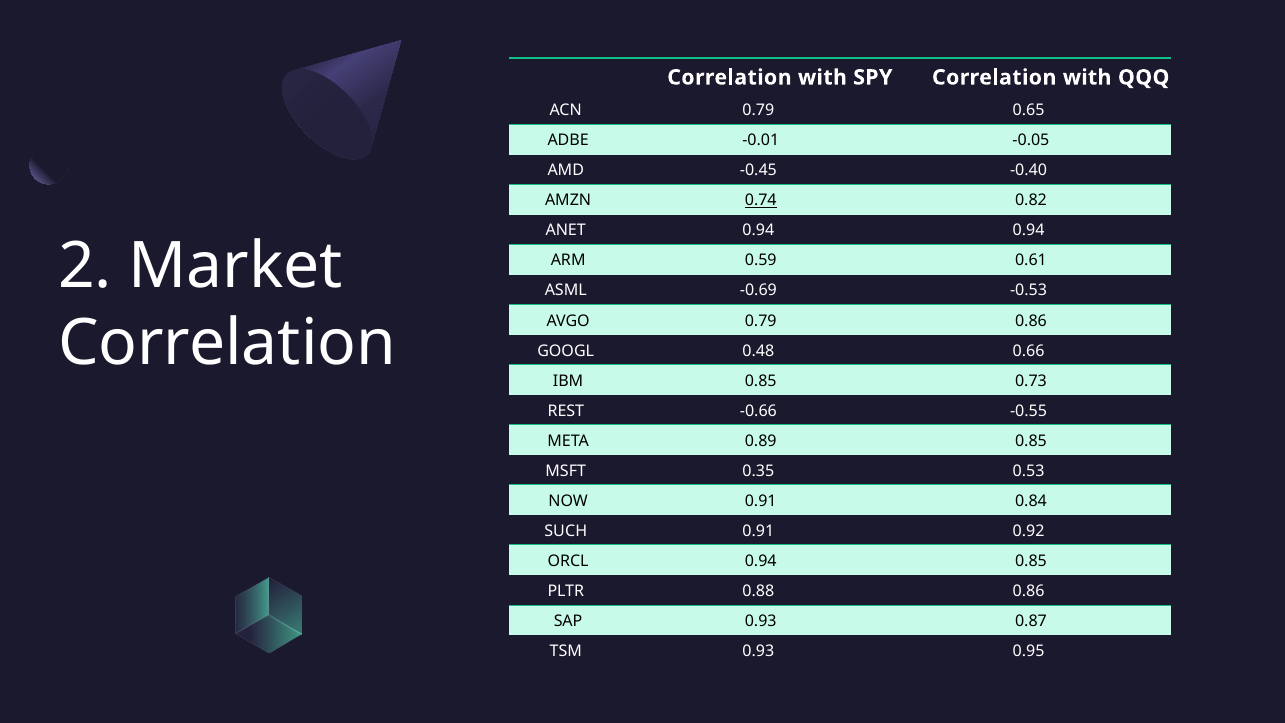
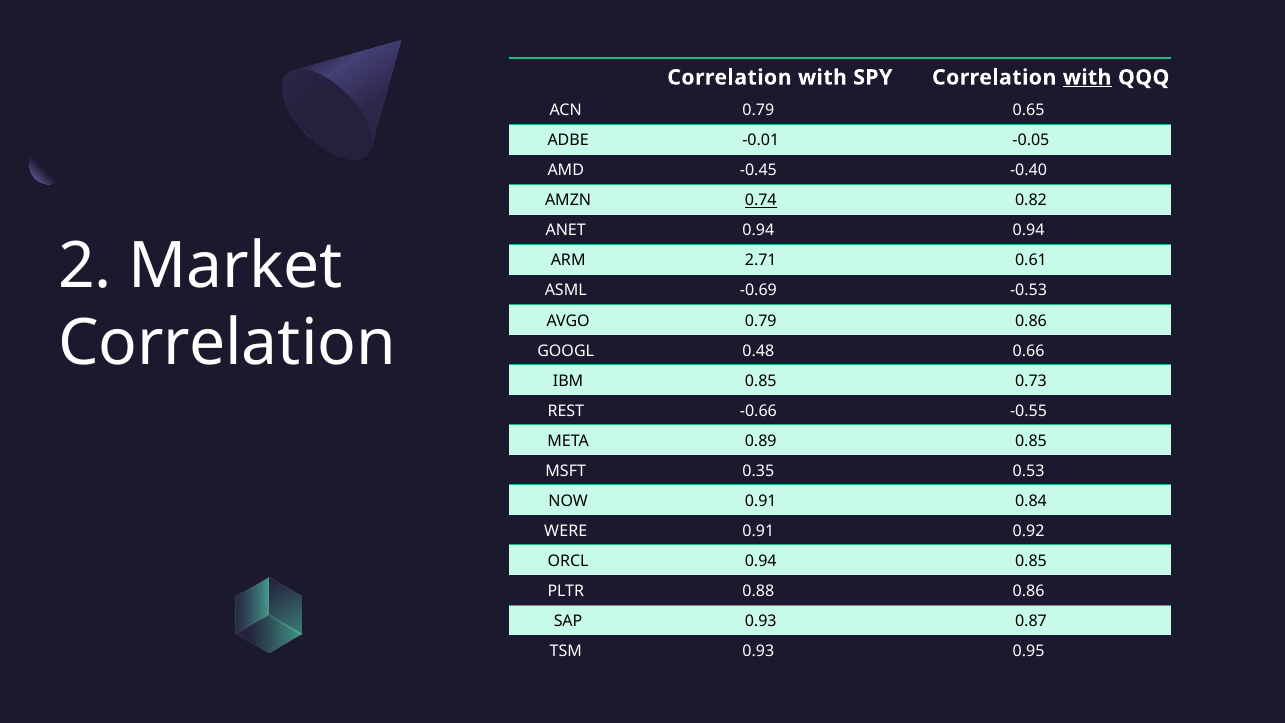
with underline: none -> present (1087, 77)
0.59: 0.59 -> 2.71 (761, 261)
SUCH: SUCH -> WERE (566, 531)
